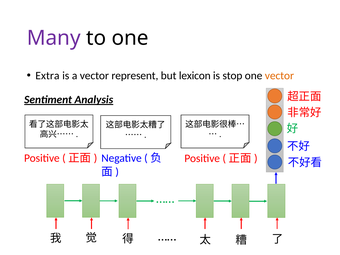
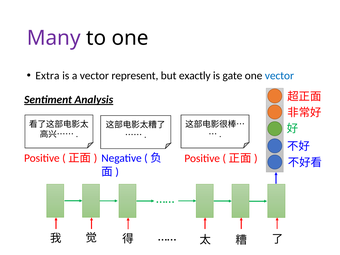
lexicon: lexicon -> exactly (195, 76)
stop: stop -> gate (232, 76)
vector colour: orange -> blue (279, 76)
